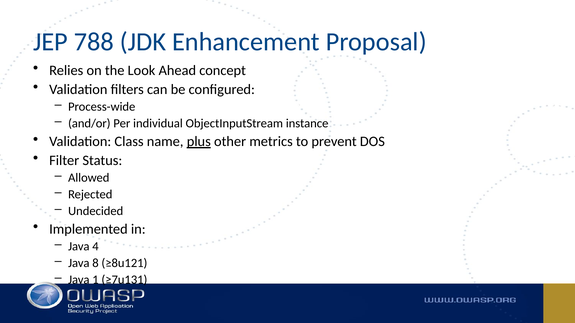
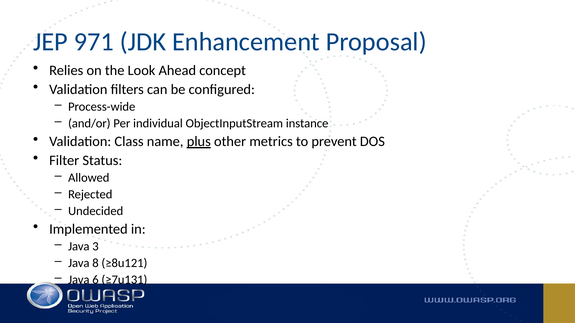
788: 788 -> 971 (94, 42)
4: 4 -> 3 (95, 247)
1: 1 -> 6 (95, 280)
